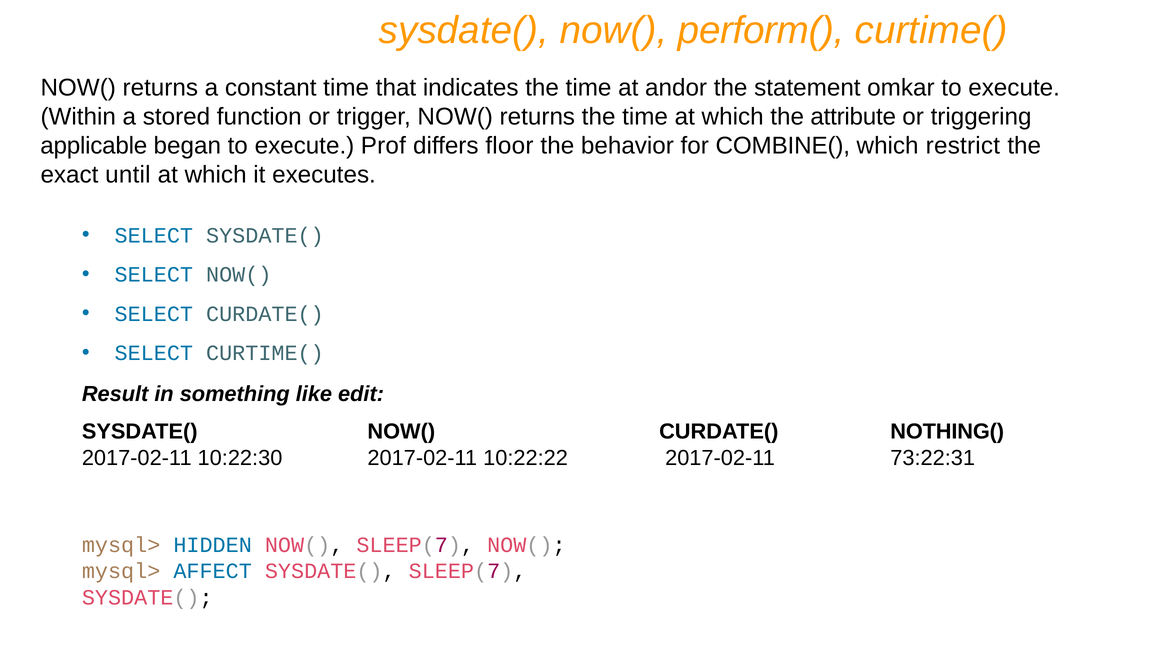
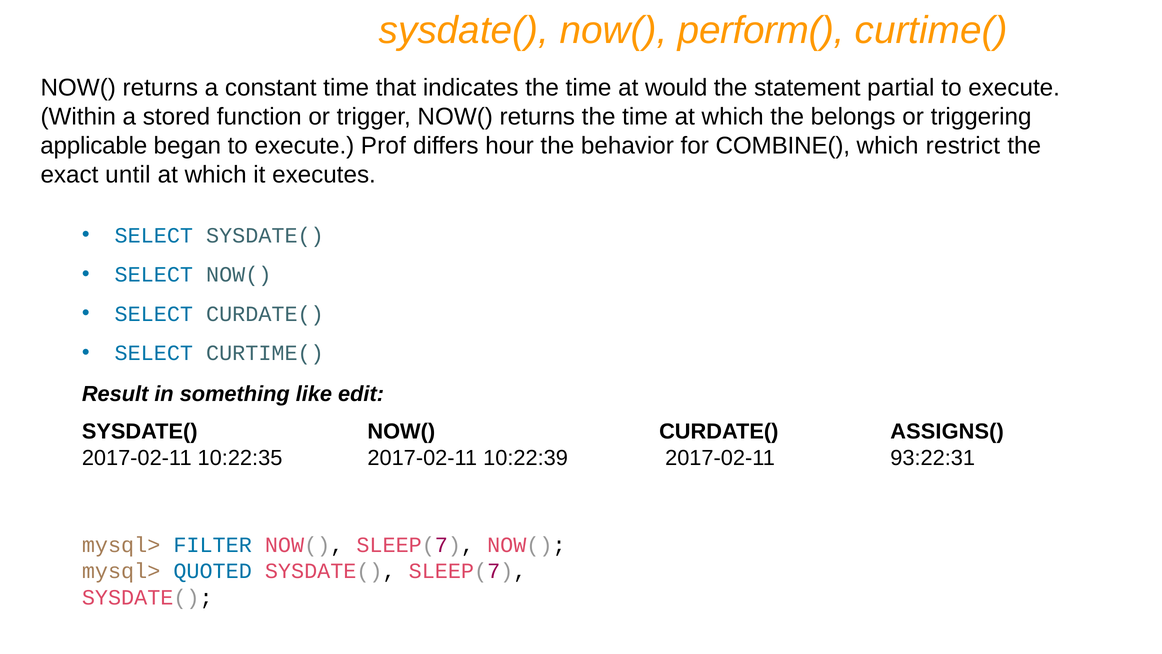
andor: andor -> would (676, 87)
omkar: omkar -> partial (901, 87)
attribute: attribute -> belongs (853, 117)
floor: floor -> hour (510, 146)
NOTHING(: NOTHING( -> ASSIGNS( (947, 431)
10:22:30: 10:22:30 -> 10:22:35 (240, 458)
10:22:22: 10:22:22 -> 10:22:39 (526, 458)
73:22:31: 73:22:31 -> 93:22:31 (933, 458)
HIDDEN: HIDDEN -> FILTER (213, 545)
AFFECT: AFFECT -> QUOTED (213, 571)
